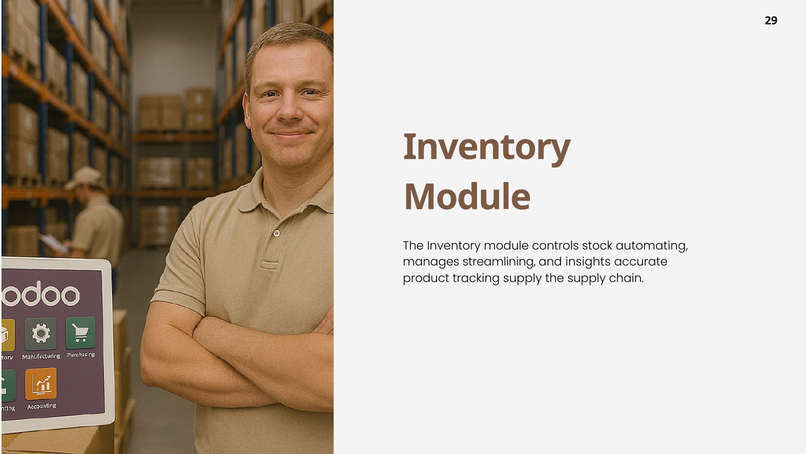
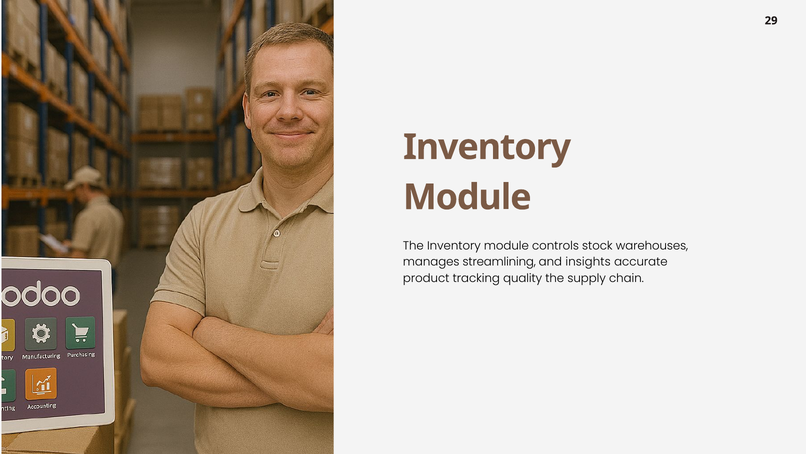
automating: automating -> warehouses (652, 245)
tracking supply: supply -> quality (523, 278)
